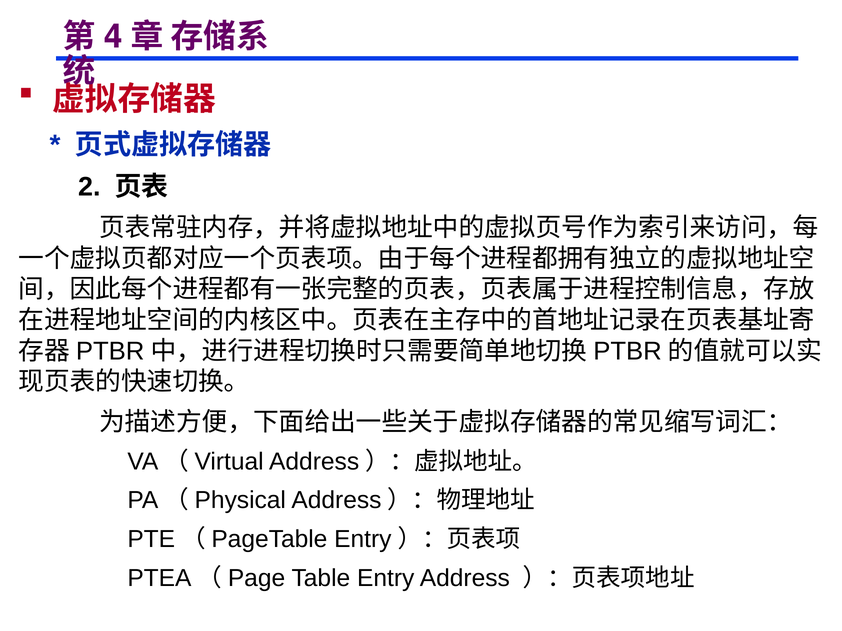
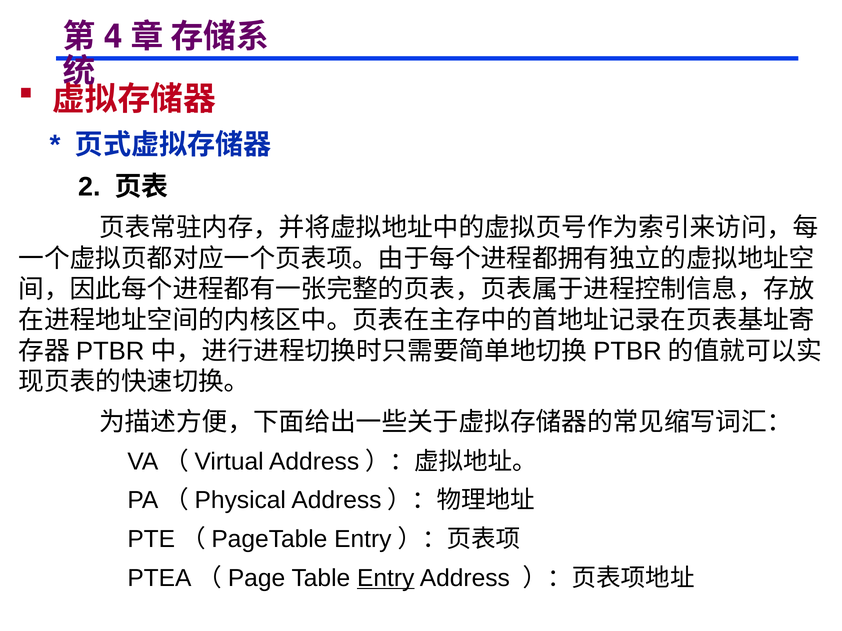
Entry underline: none -> present (386, 578)
